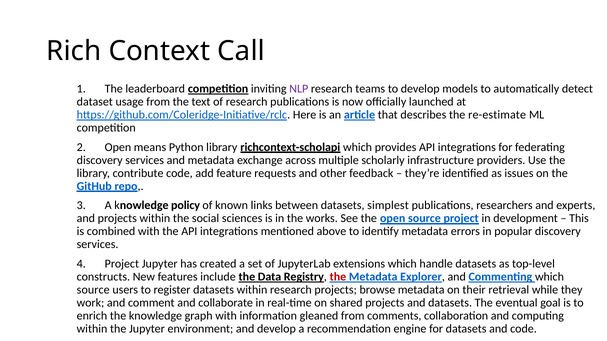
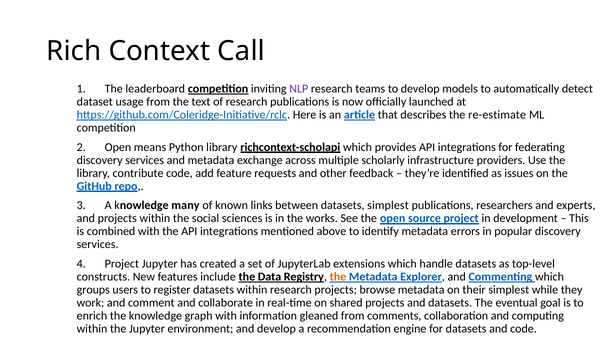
policy: policy -> many (185, 206)
the colour: red -> orange (338, 277)
source: source -> groups (93, 290)
their retrieval: retrieval -> simplest (509, 290)
